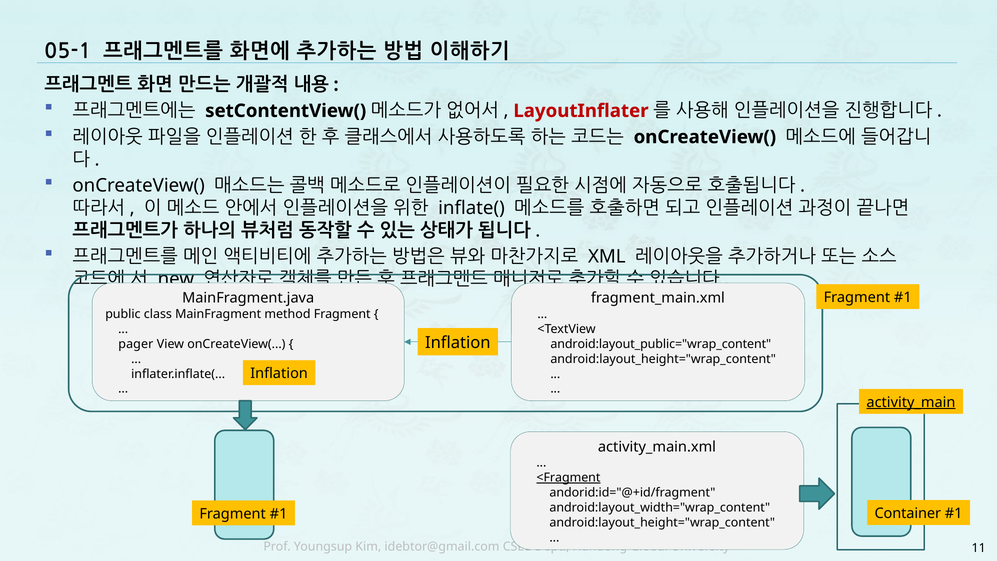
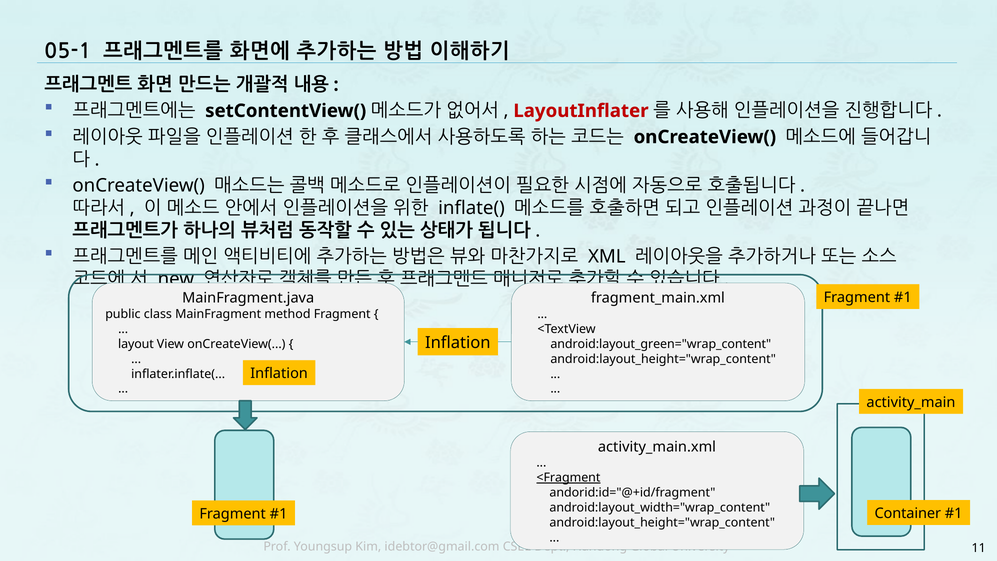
pager: pager -> layout (136, 344)
android:layout_public="wrap_content: android:layout_public="wrap_content -> android:layout_green="wrap_content (661, 344)
activity_main underline: present -> none (911, 402)
